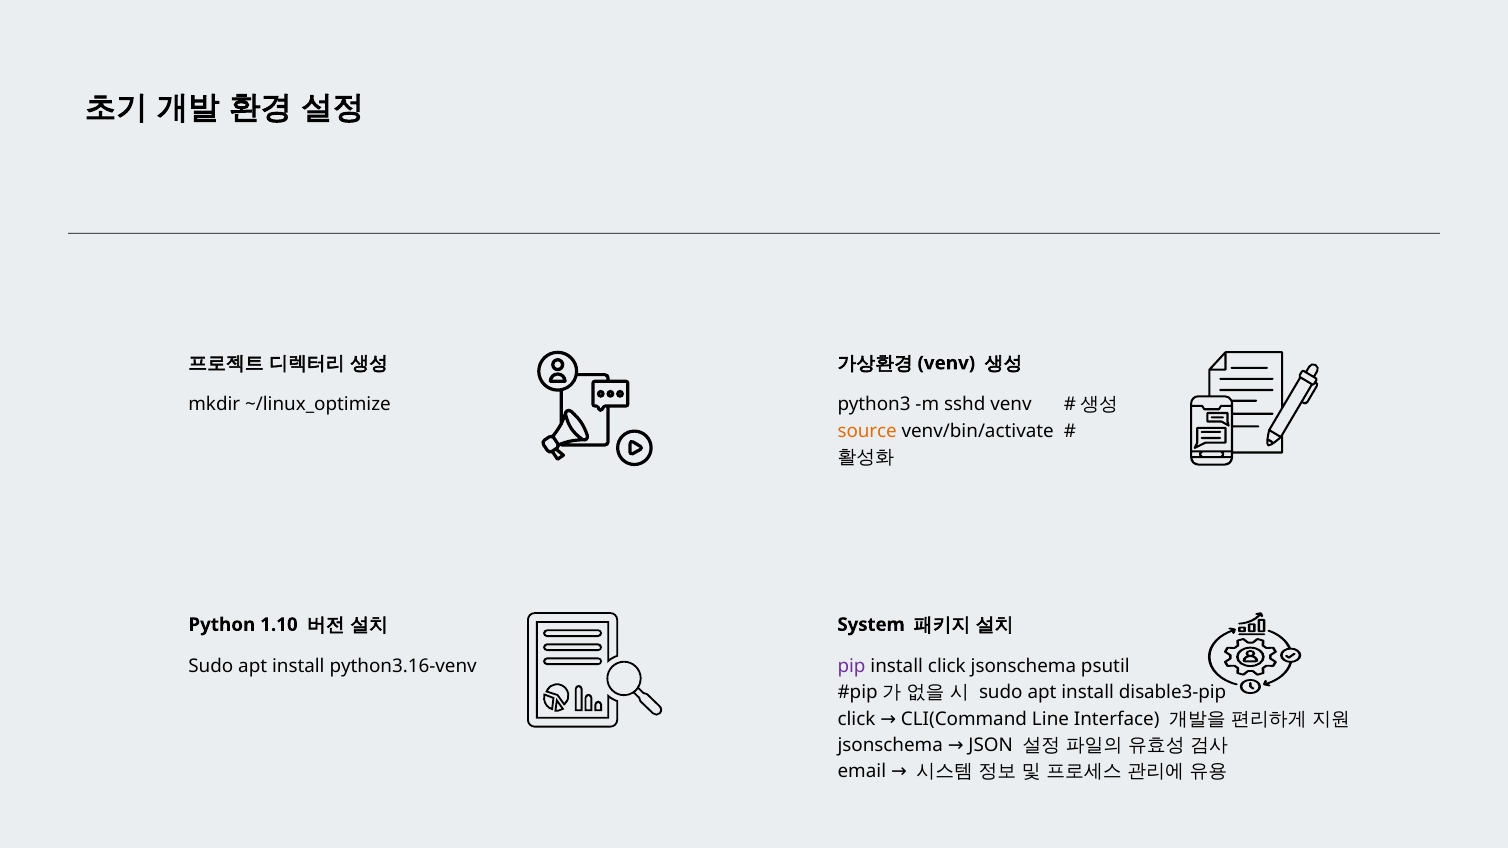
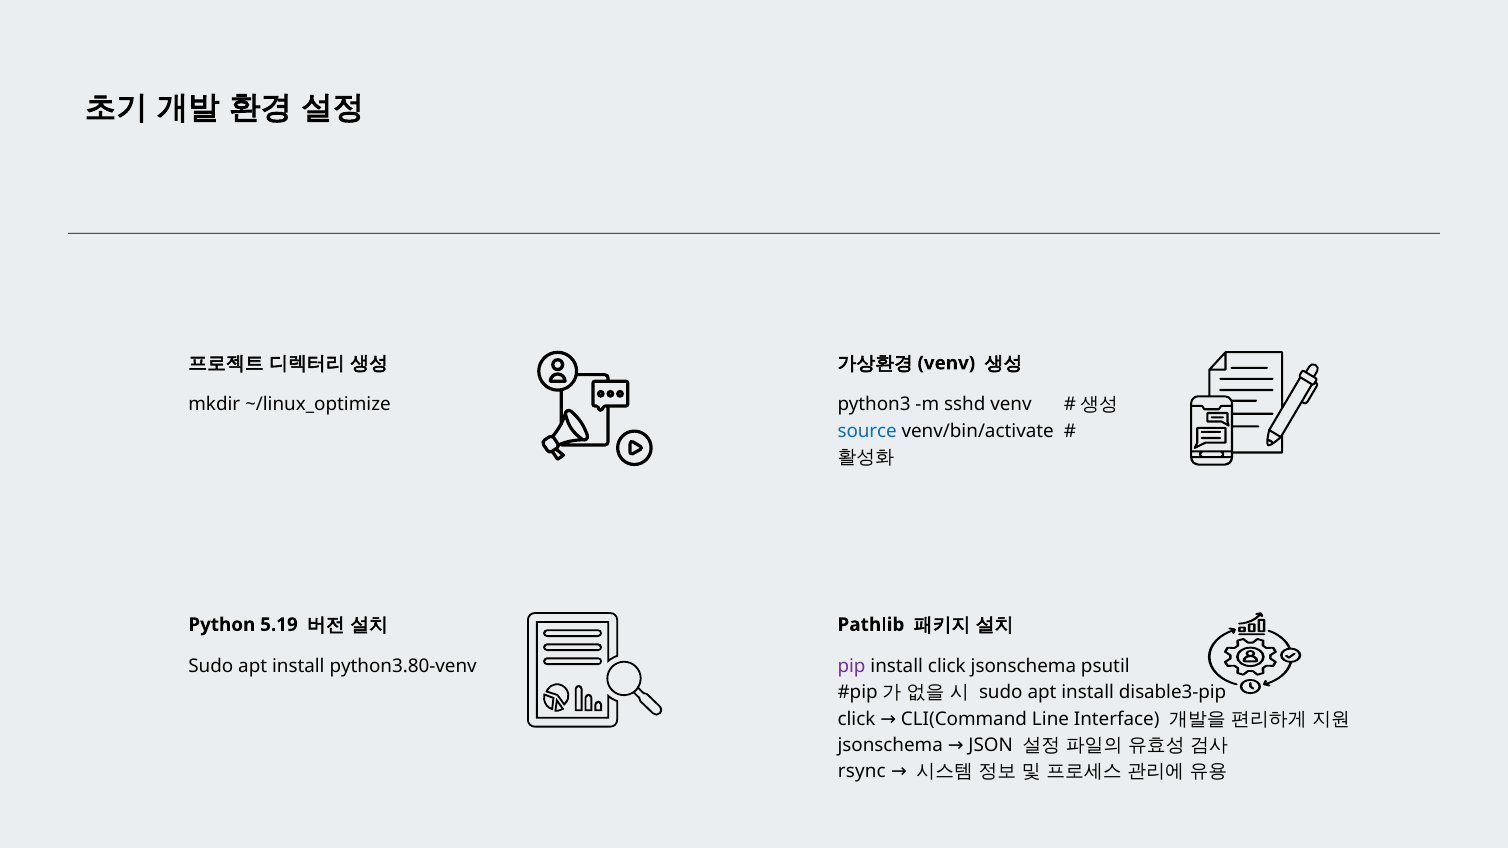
source colour: orange -> blue (867, 431)
1.10: 1.10 -> 5.19 (279, 625)
System: System -> Pathlib (871, 625)
python3.16-venv: python3.16-venv -> python3.80-venv (403, 666)
email: email -> rsync (862, 772)
